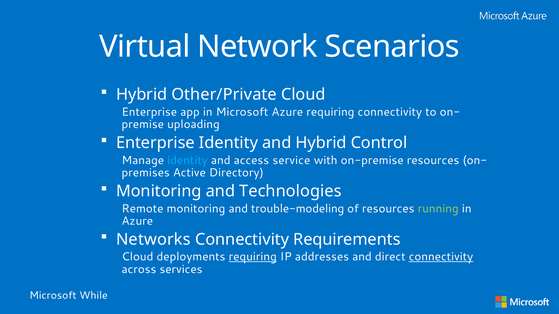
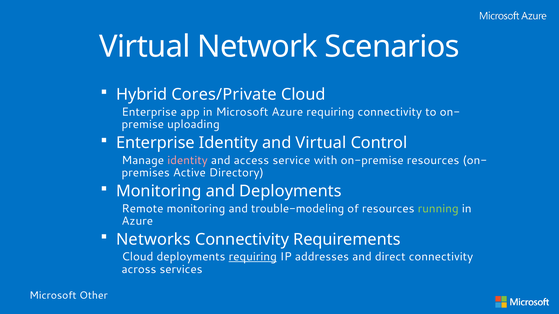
Other/Private: Other/Private -> Cores/Private (224, 95)
and Hybrid: Hybrid -> Virtual (321, 143)
identity colour: light blue -> pink (188, 160)
and Technologies: Technologies -> Deployments (291, 191)
connectivity underline: present -> none (441, 257)
While: While -> Other (94, 296)
